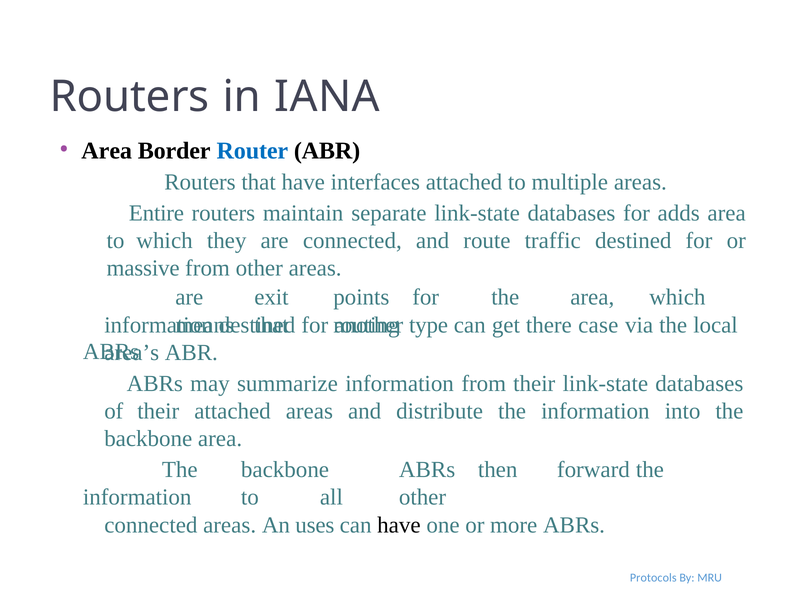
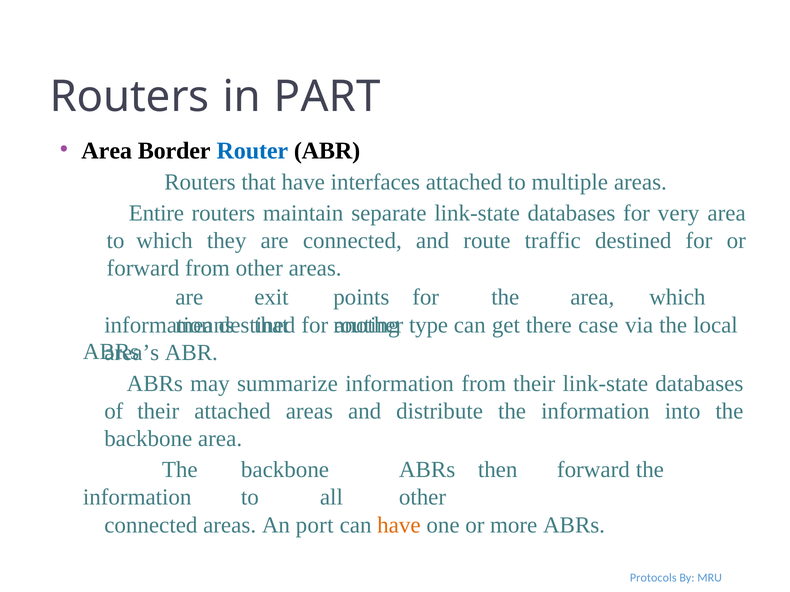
IANA: IANA -> PART (327, 97)
adds: adds -> very (679, 213)
massive: massive -> forward (143, 269)
uses: uses -> port (315, 525)
have colour: black -> orange (399, 525)
